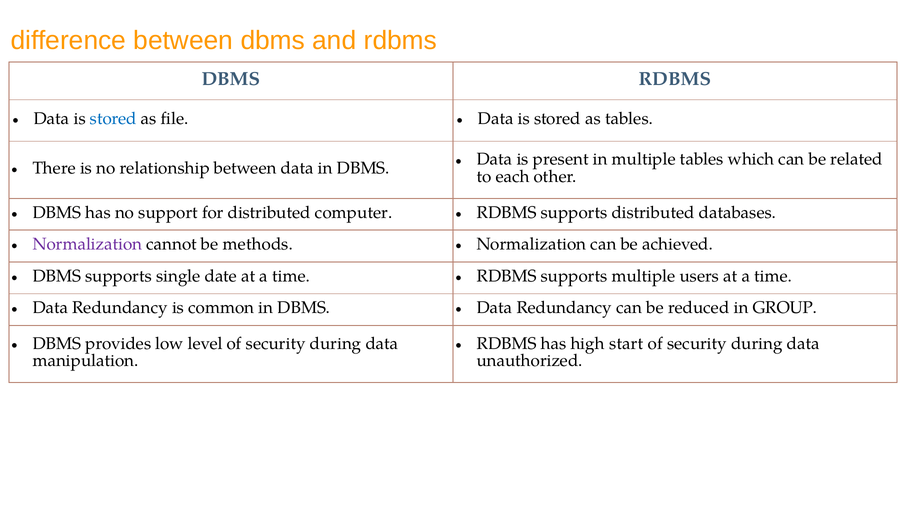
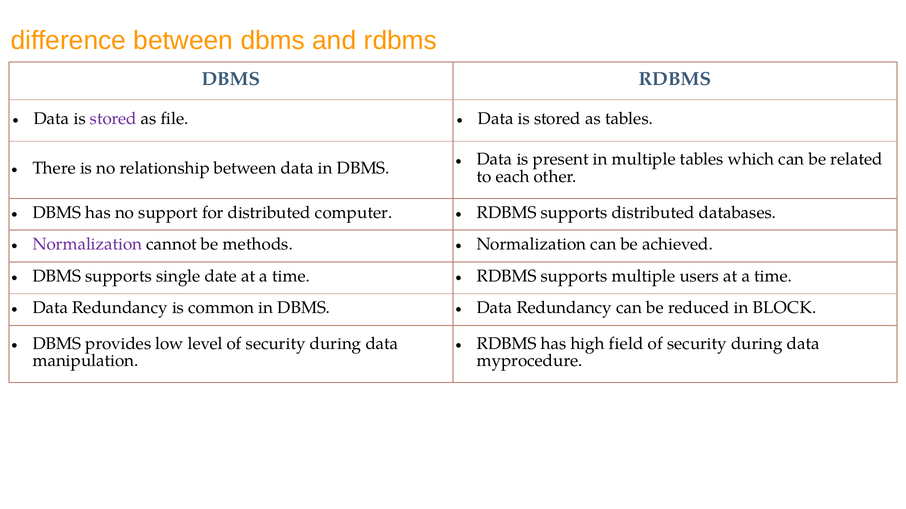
stored colour: blue -> purple (113, 119)
GROUP: GROUP -> BLOCK (785, 308)
start: start -> field (626, 344)
unauthorized: unauthorized -> myprocedure (530, 361)
